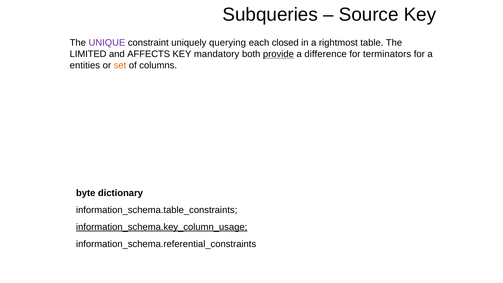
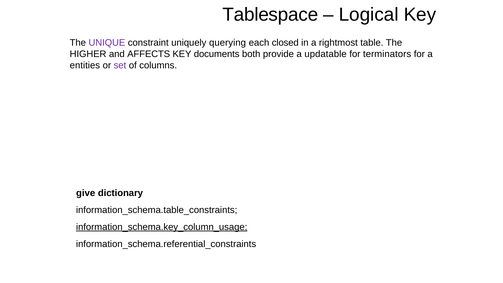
Subqueries: Subqueries -> Tablespace (270, 14)
Source: Source -> Logical (369, 14)
LIMITED: LIMITED -> HIGHER (88, 54)
mandatory: mandatory -> documents (217, 54)
provide underline: present -> none (278, 54)
difference: difference -> updatable (326, 54)
set colour: orange -> purple (120, 65)
byte: byte -> give (86, 193)
